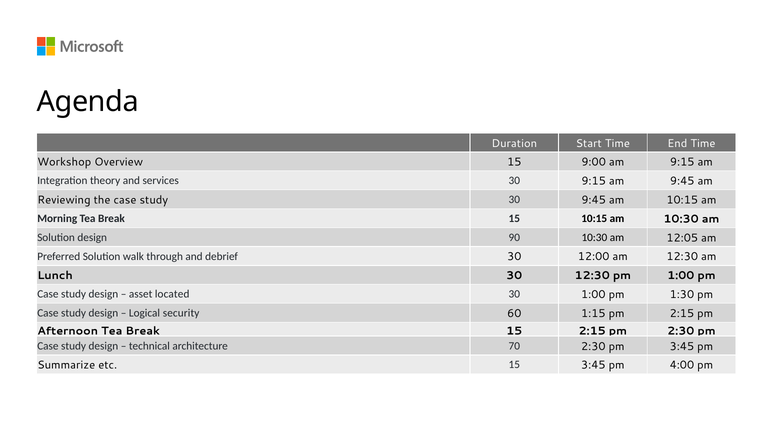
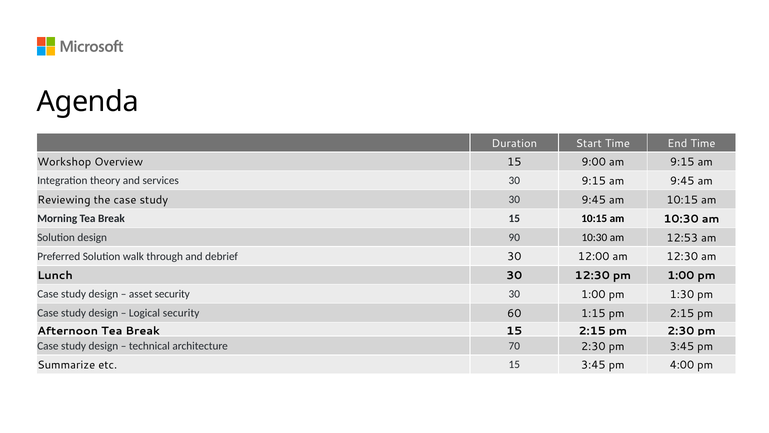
12:05: 12:05 -> 12:53 (682, 238)
asset located: located -> security (172, 294)
